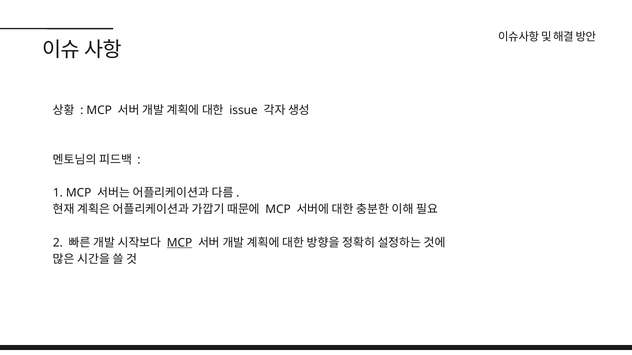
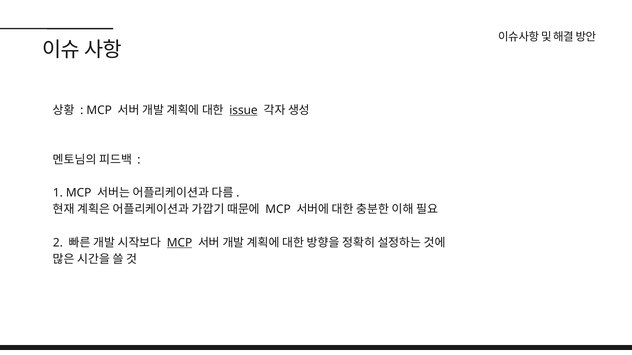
issue underline: none -> present (243, 110)
